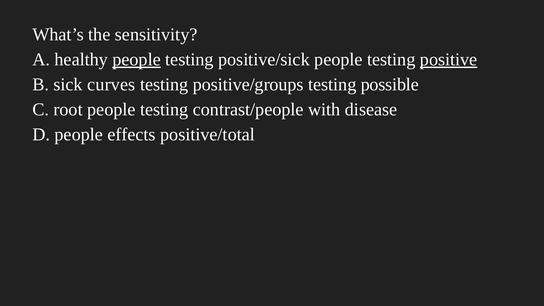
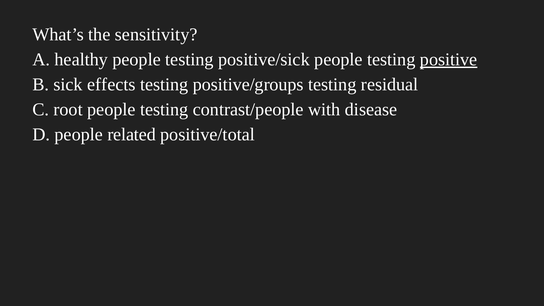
people underline: present -> none (137, 60)
curves: curves -> effects (111, 85)
possible: possible -> residual (390, 85)
effects: effects -> related (132, 135)
